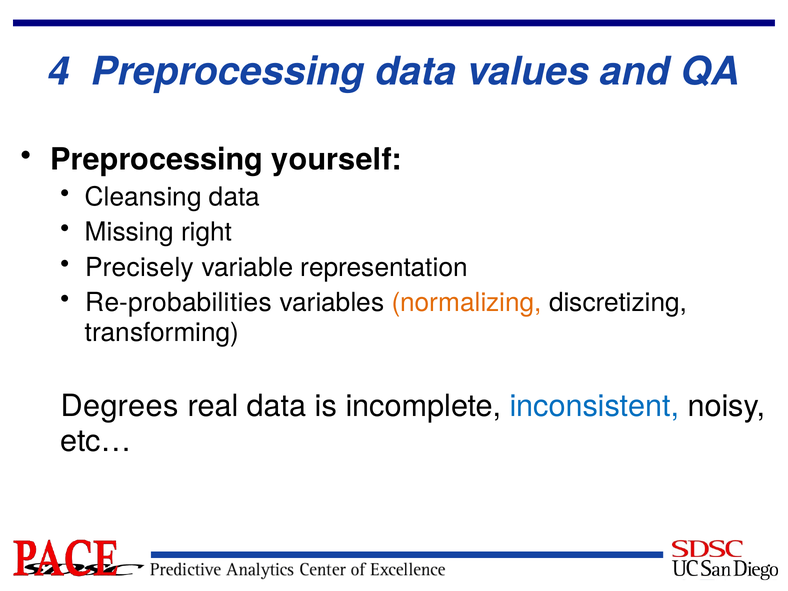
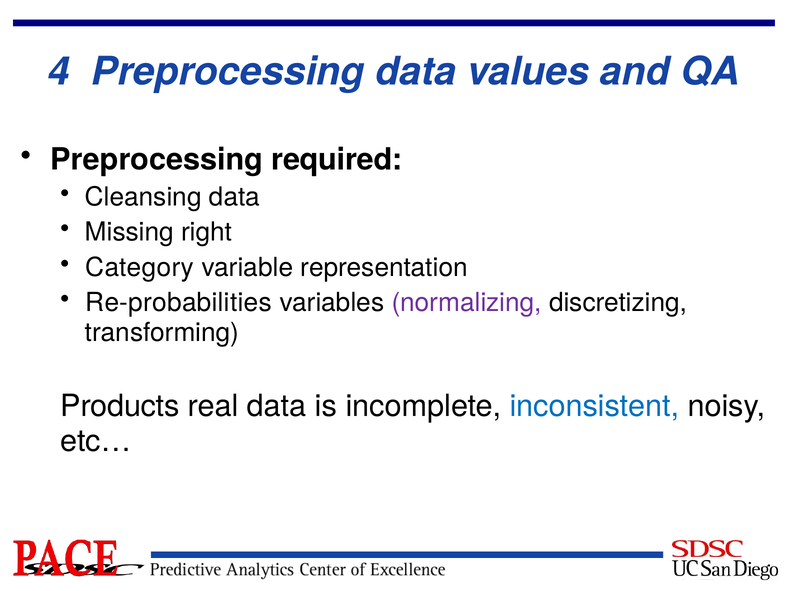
yourself: yourself -> required (337, 159)
Precisely: Precisely -> Category (140, 267)
normalizing colour: orange -> purple (467, 303)
Degrees: Degrees -> Products (120, 406)
